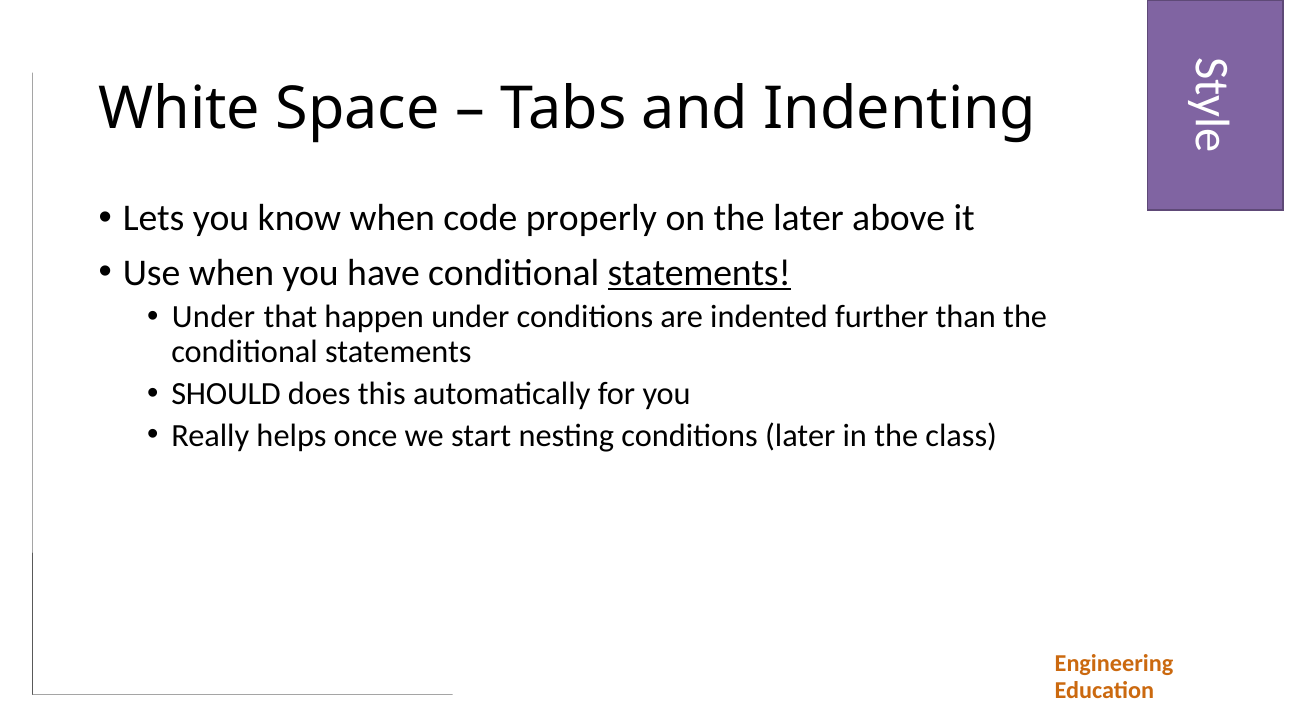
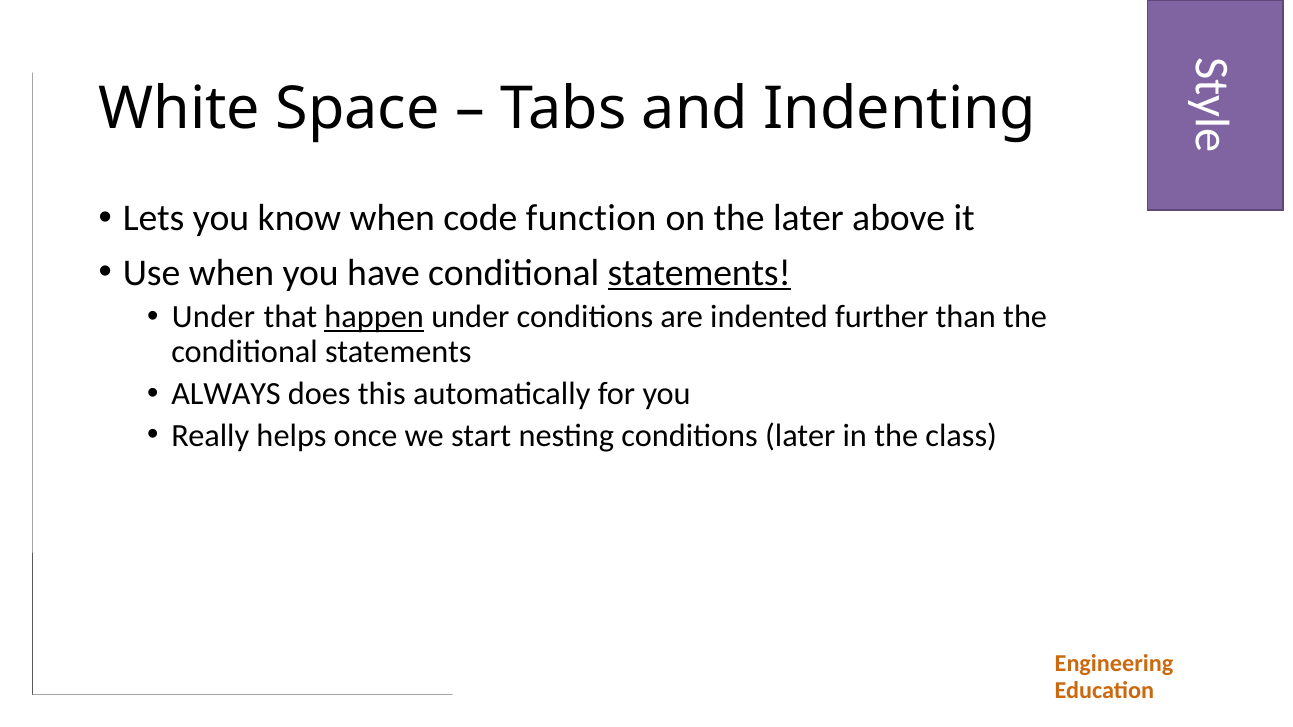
properly: properly -> function (591, 219)
happen underline: none -> present (374, 317)
SHOULD: SHOULD -> ALWAYS (226, 394)
